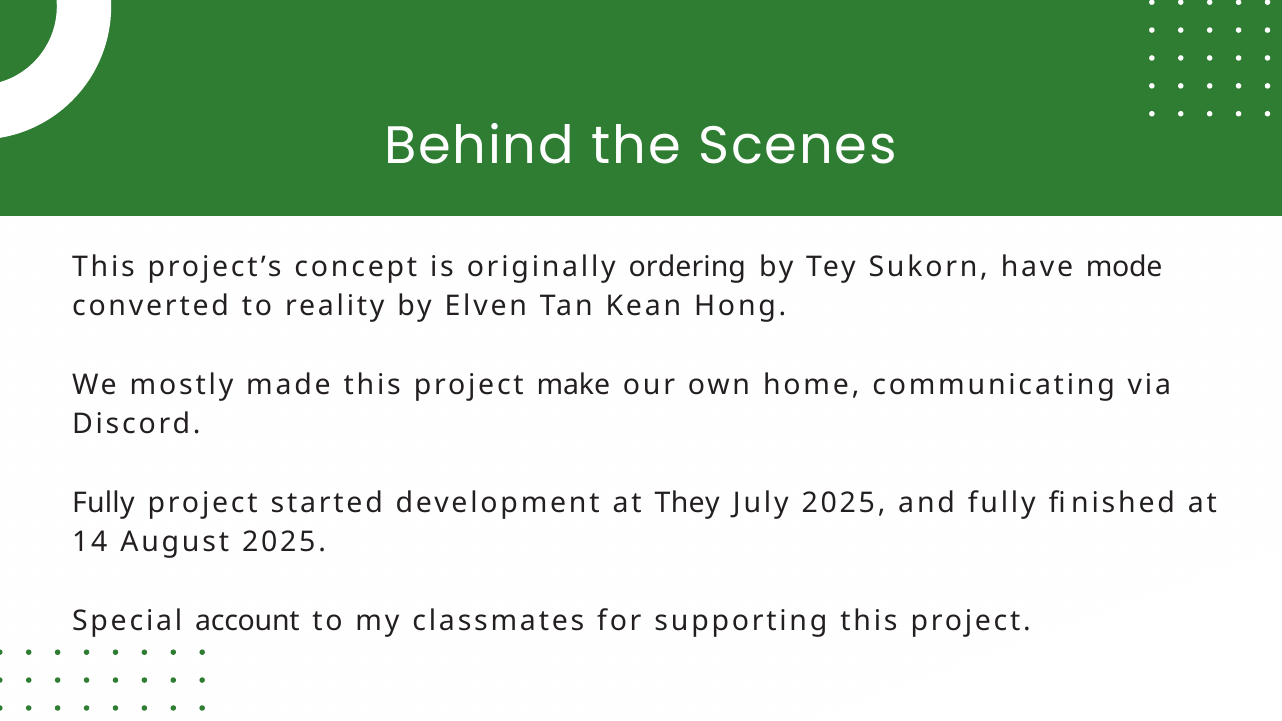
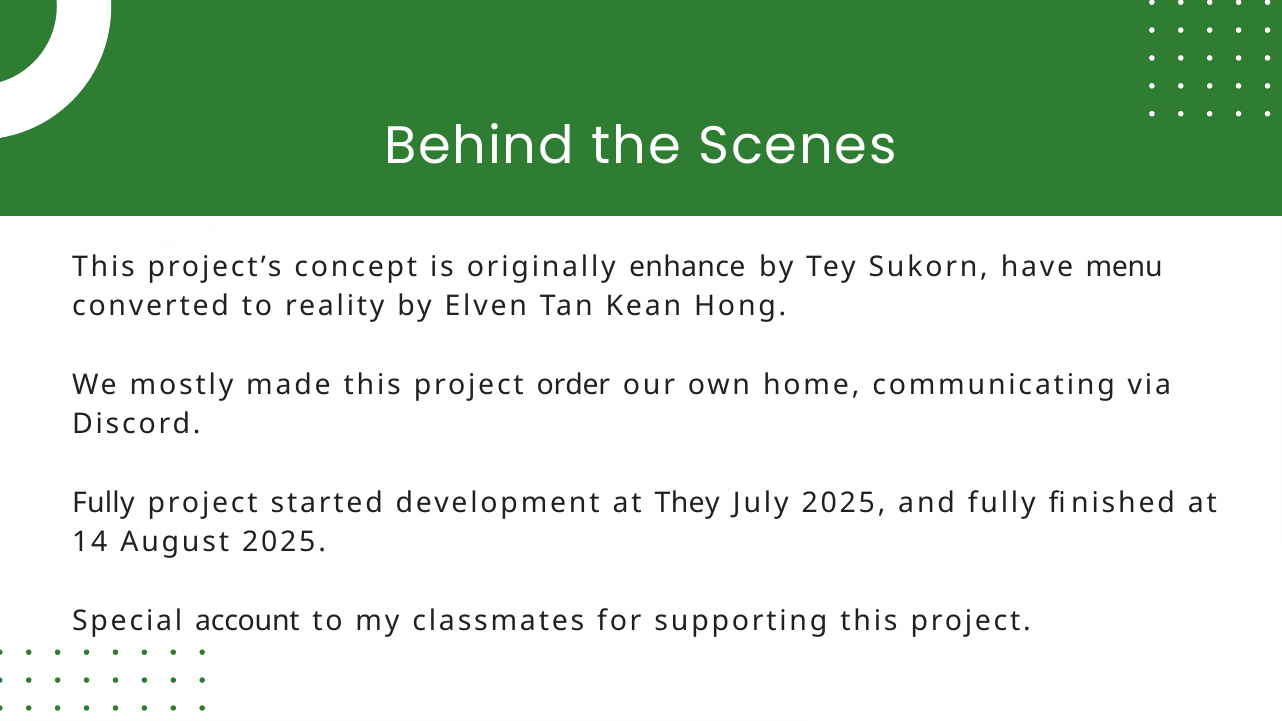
ordering: ordering -> enhance (687, 267)
mode: mode -> menu (1124, 267)
make: make -> order (573, 385)
